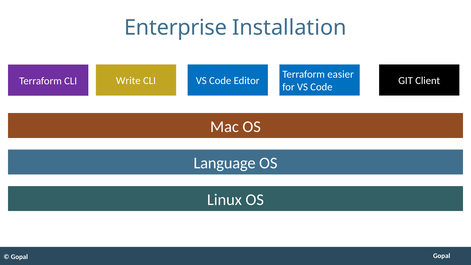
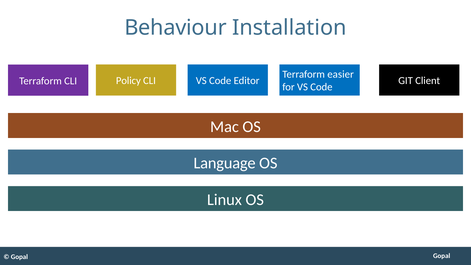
Enterprise: Enterprise -> Behaviour (176, 28)
Write: Write -> Policy (128, 81)
